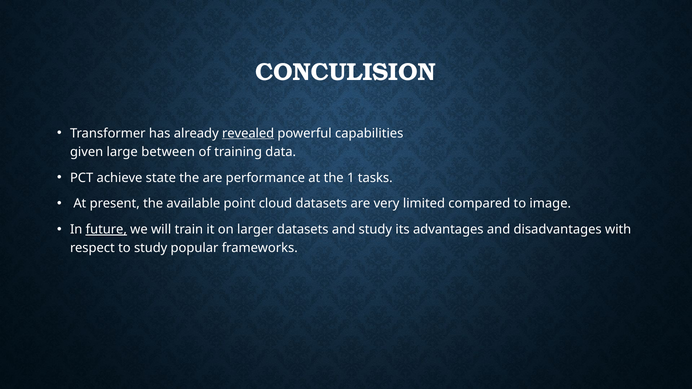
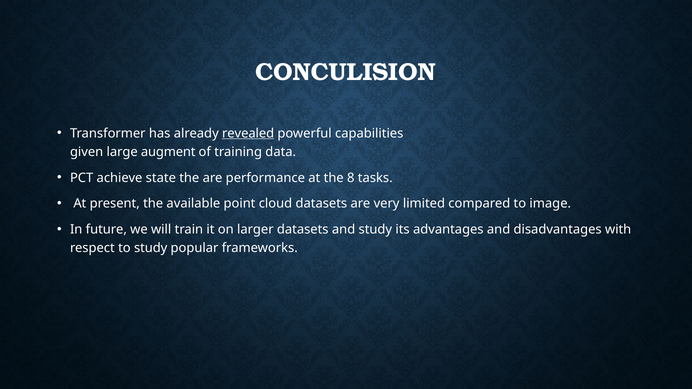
between: between -> augment (168, 152)
1: 1 -> 8 (351, 178)
future underline: present -> none (106, 230)
